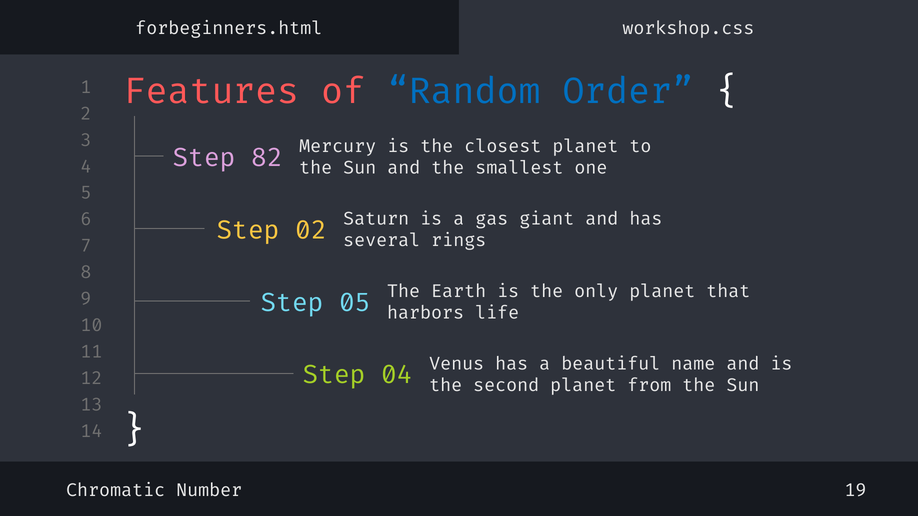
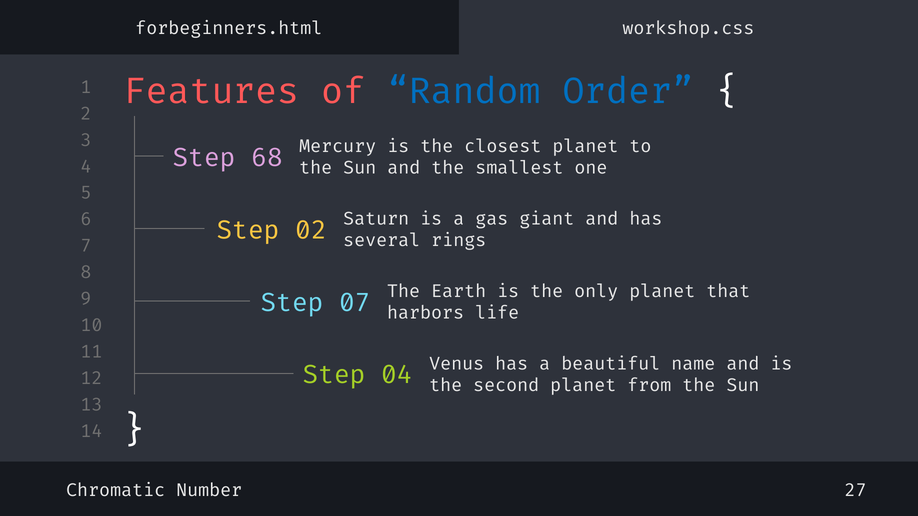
82: 82 -> 68 (267, 158)
05: 05 -> 07 (355, 303)
19: 19 -> 27 (856, 491)
